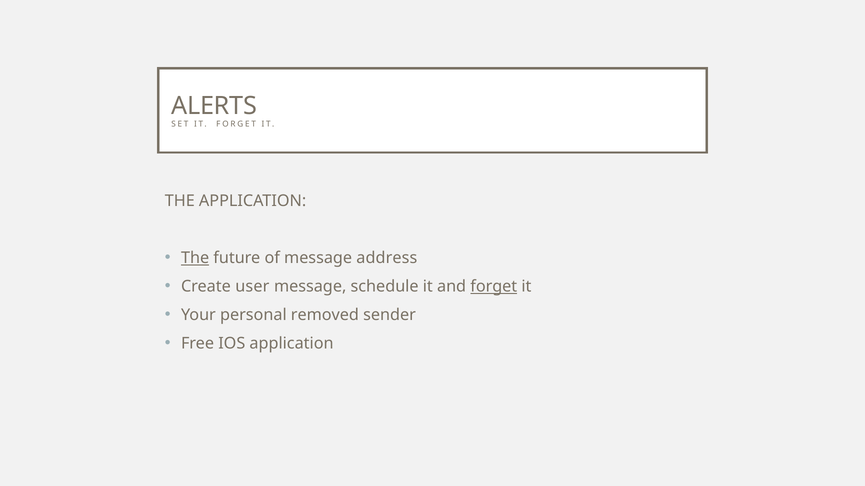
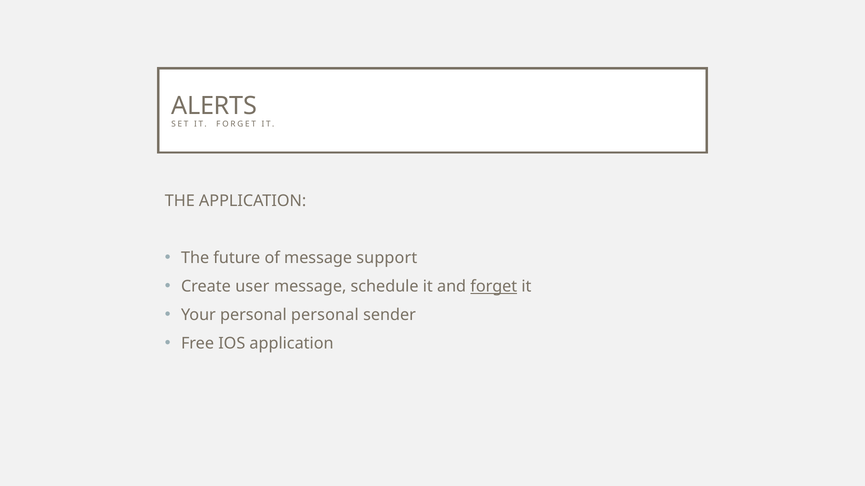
The underline: present -> none (195, 258)
address: address -> support (387, 258)
personal removed: removed -> personal (325, 315)
